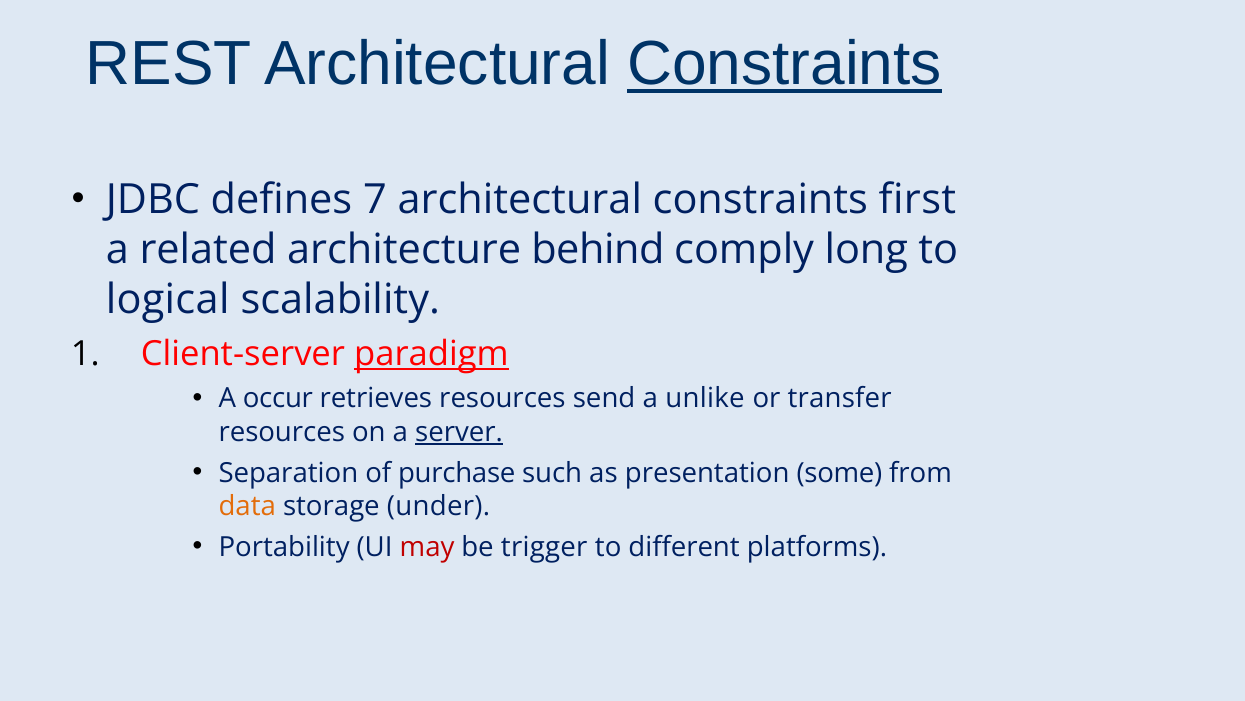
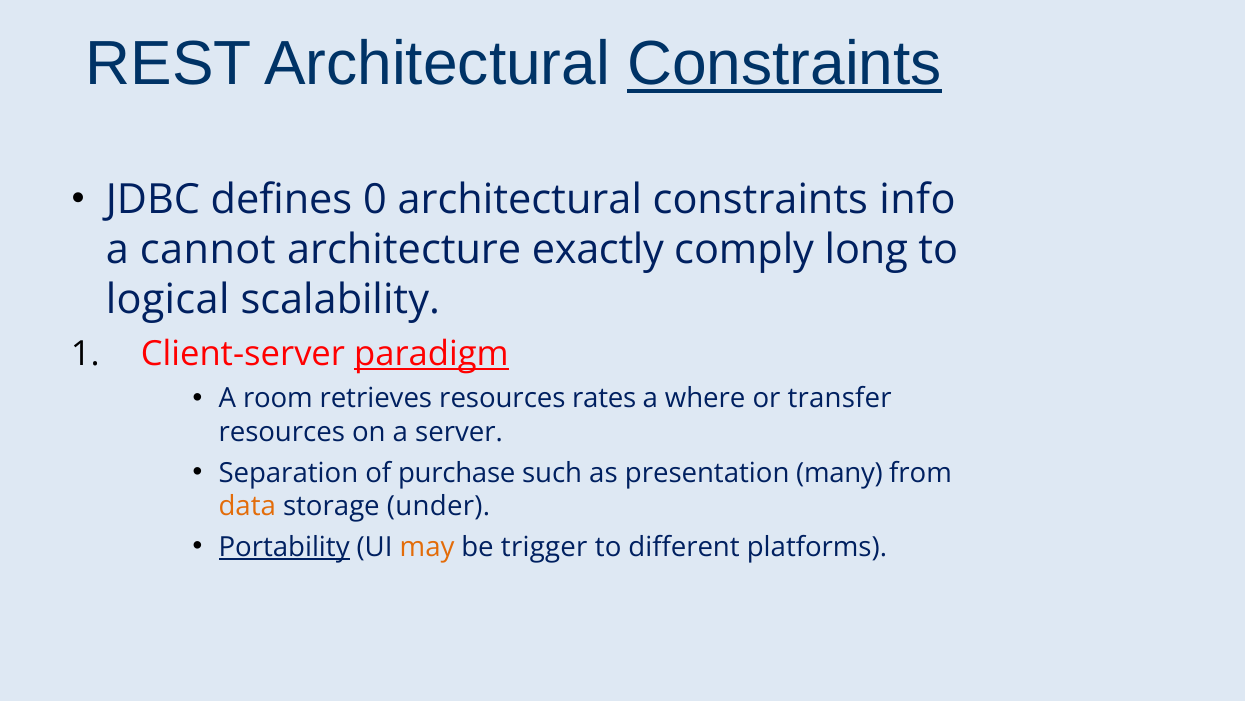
7: 7 -> 0 (375, 200)
first: first -> info (917, 200)
related: related -> cannot (208, 250)
behind: behind -> exactly (598, 250)
occur: occur -> room (278, 398)
send: send -> rates (604, 398)
unlike: unlike -> where (705, 398)
server underline: present -> none (459, 431)
some: some -> many (839, 472)
Portability underline: none -> present (284, 547)
may colour: red -> orange (427, 547)
